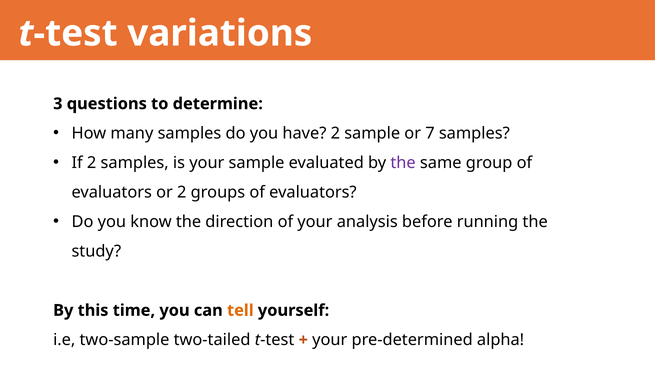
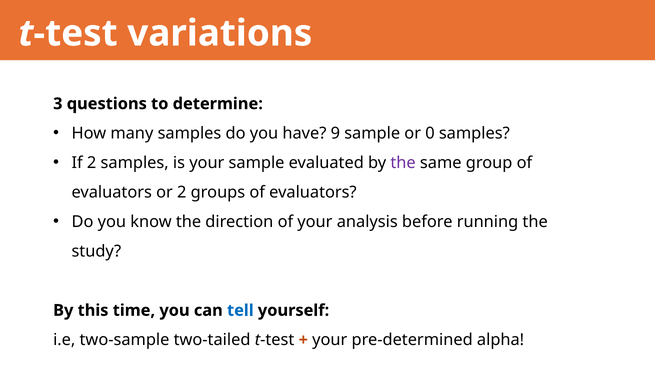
have 2: 2 -> 9 (335, 133)
7: 7 -> 0 (430, 133)
tell colour: orange -> blue (240, 310)
